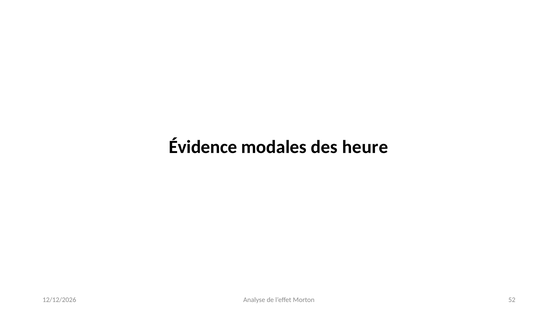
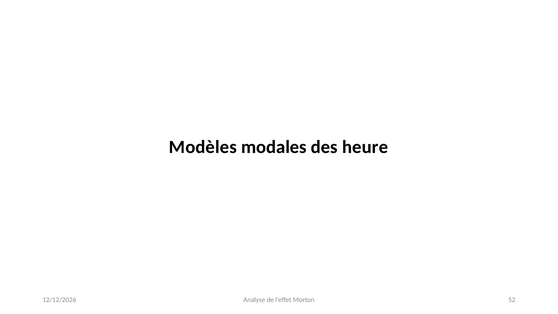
Évidence: Évidence -> Modèles (203, 147)
